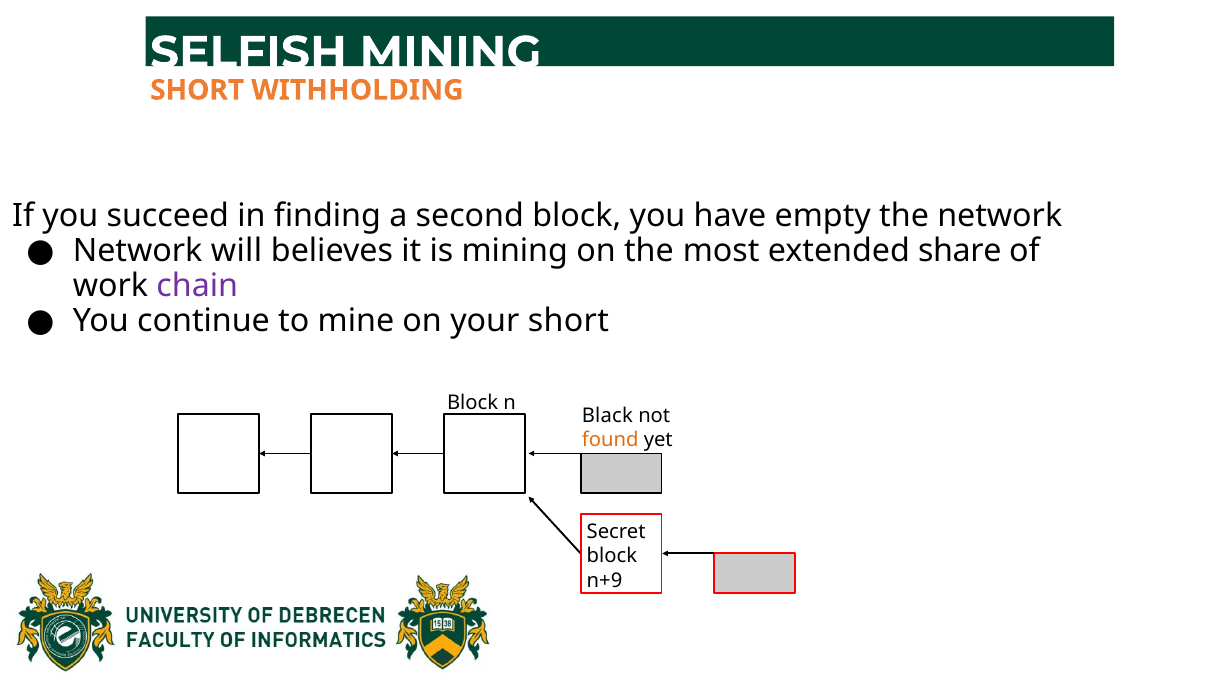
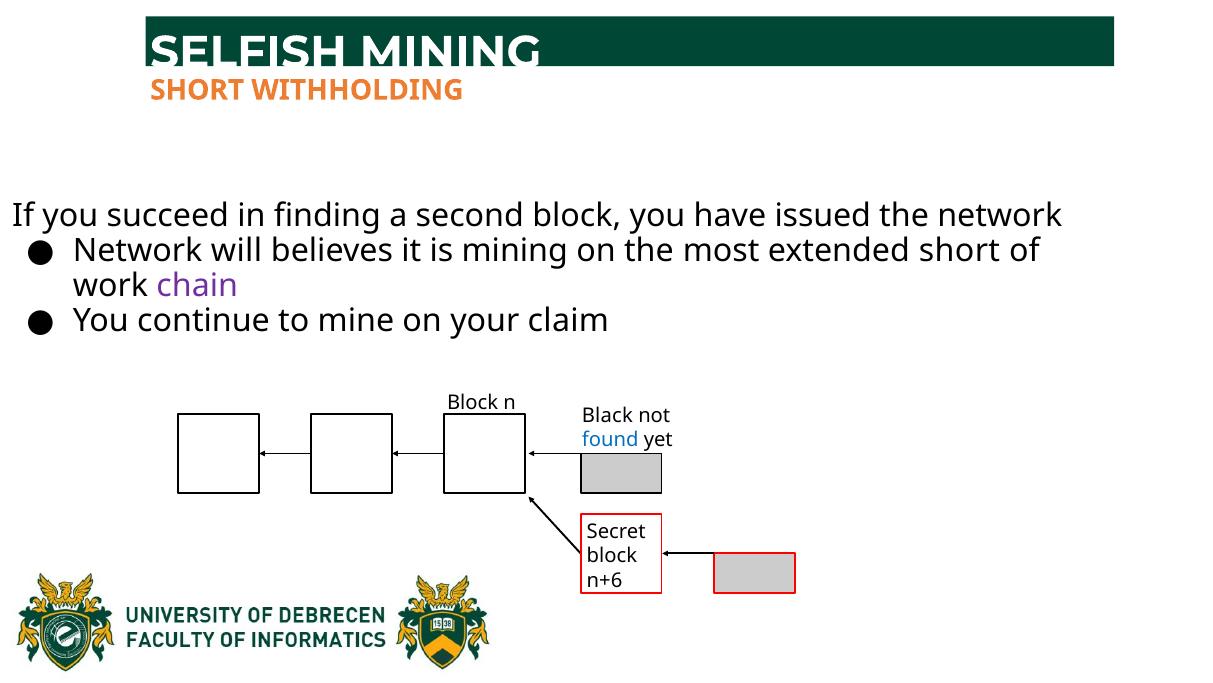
empty: empty -> issued (823, 216)
extended share: share -> short (960, 251)
your short: short -> claim (568, 321)
found colour: orange -> blue (610, 440)
n+9: n+9 -> n+6 (605, 580)
